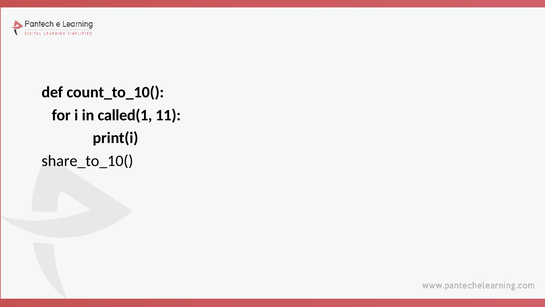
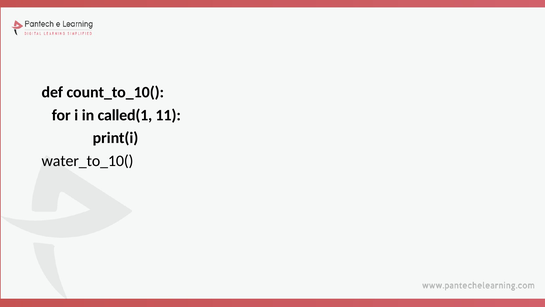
share_to_10(: share_to_10( -> water_to_10( (87, 161)
